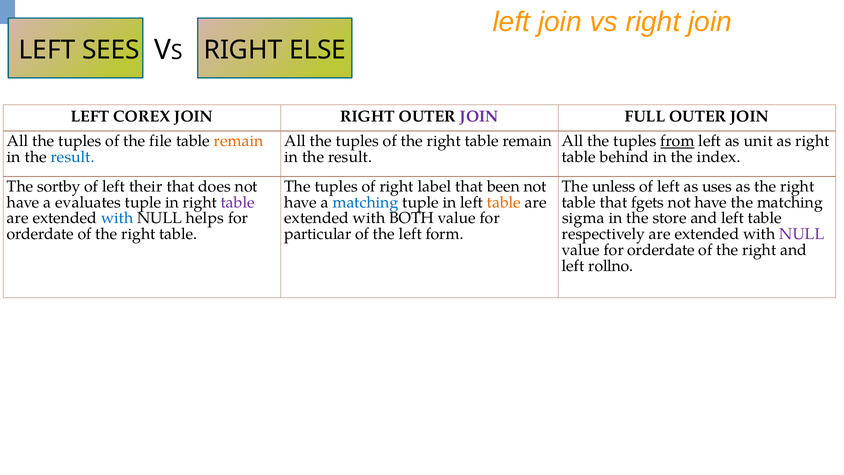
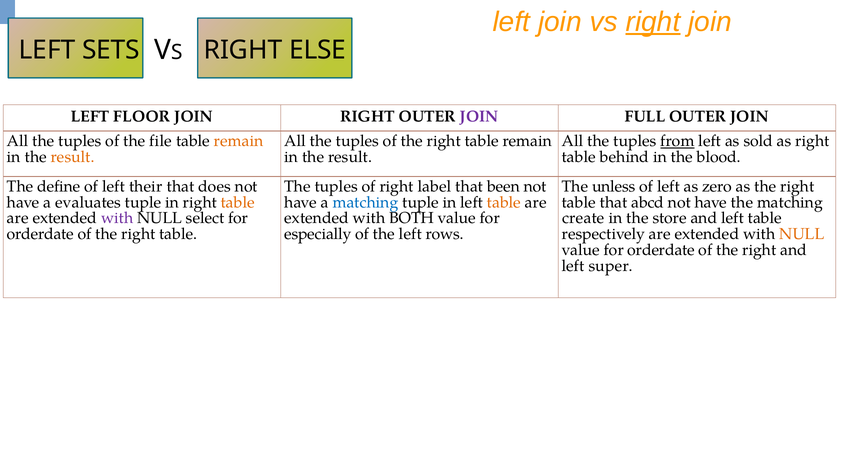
right underline: none -> present (653, 22)
SEES: SEES -> SETS (111, 50)
COREX: COREX -> FLOOR (142, 116)
unit: unit -> sold (758, 141)
result colour: blue -> orange (73, 157)
index: index -> blood (719, 157)
sortby: sortby -> define (59, 186)
uses: uses -> zero (717, 186)
table colour: purple -> orange (238, 202)
fgets: fgets -> abcd (648, 202)
with colour: blue -> purple (117, 218)
helps: helps -> select (205, 218)
sigma: sigma -> create (583, 218)
particular: particular -> especially (318, 234)
form: form -> rows (445, 234)
NULL colour: purple -> orange (802, 234)
rollno: rollno -> super (611, 266)
